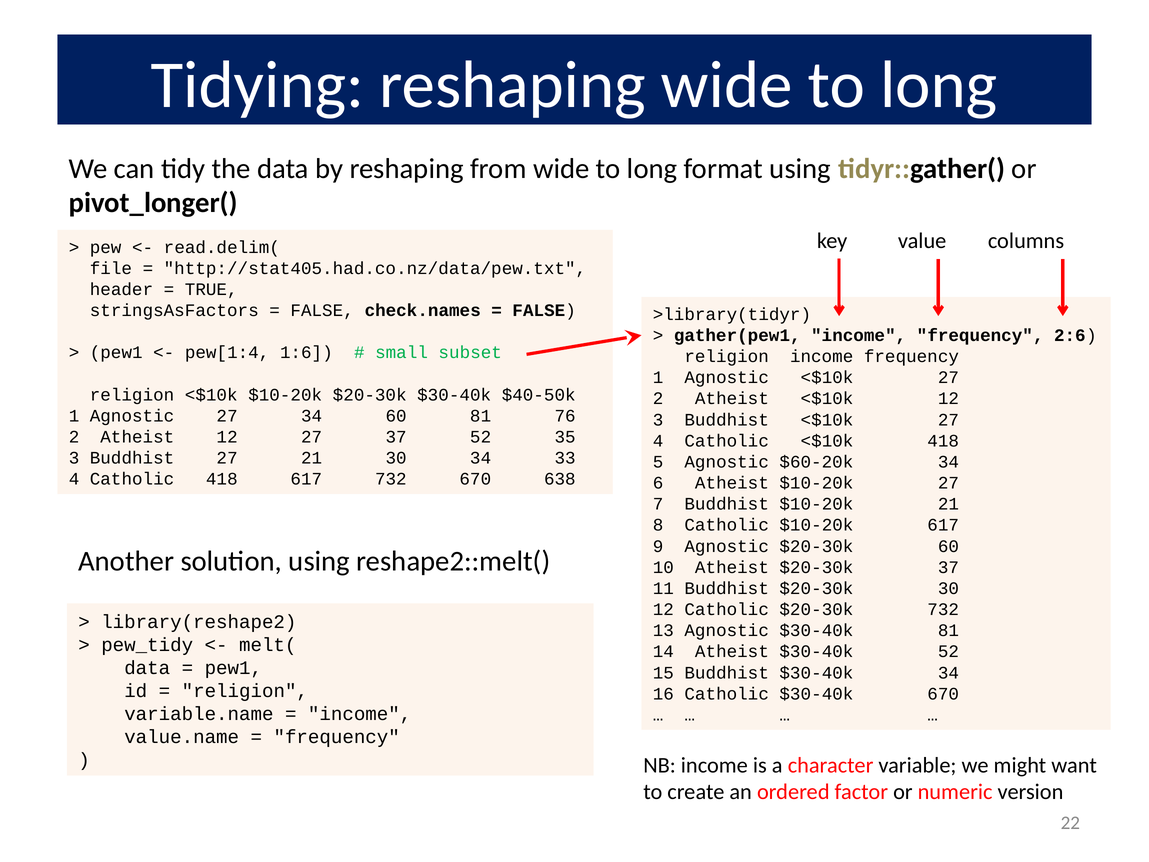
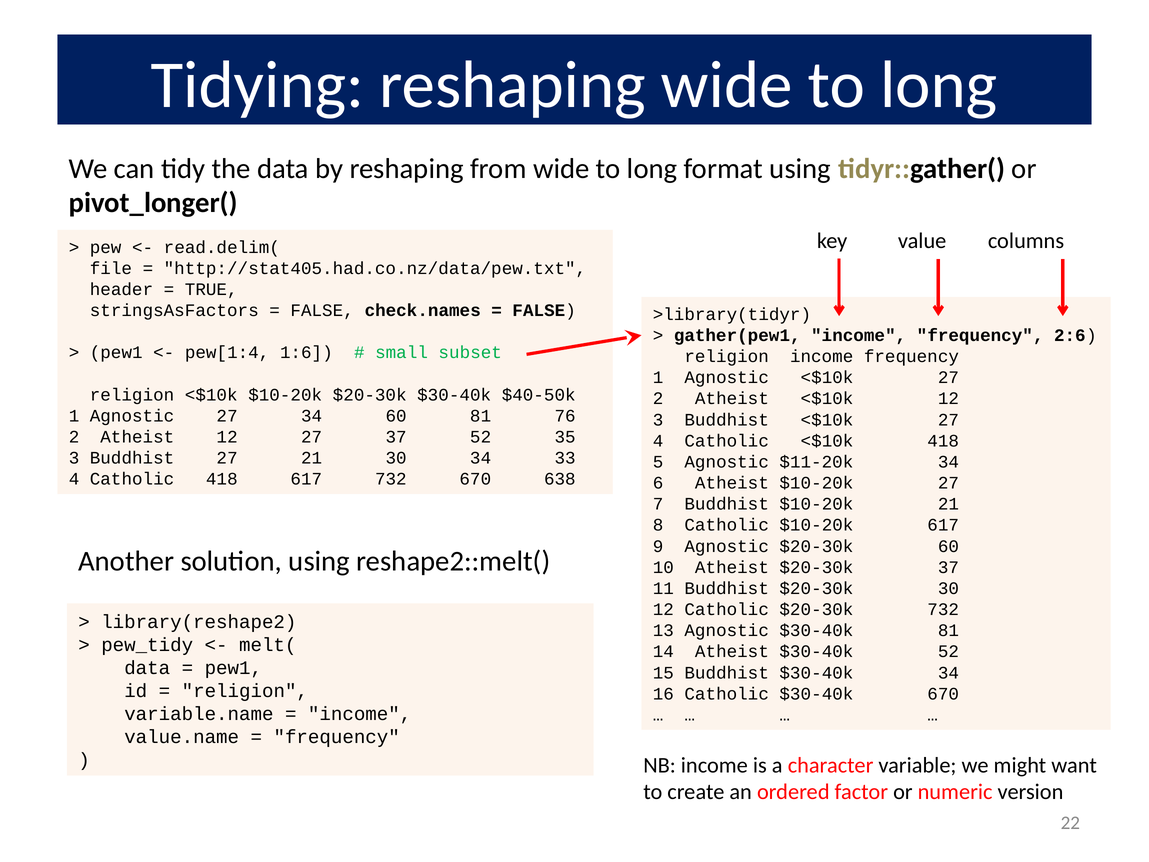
$60-20k: $60-20k -> $11-20k (816, 462)
